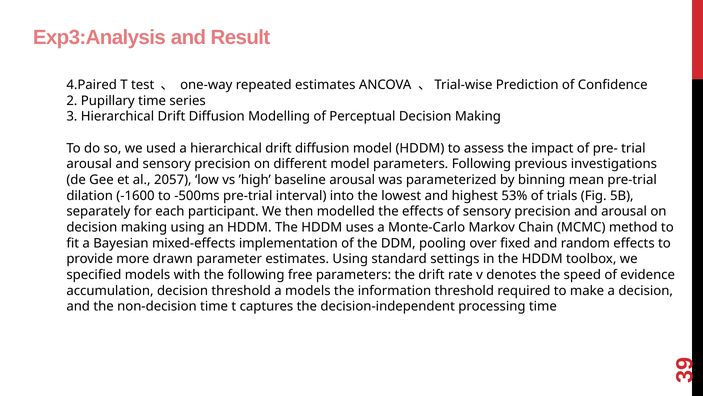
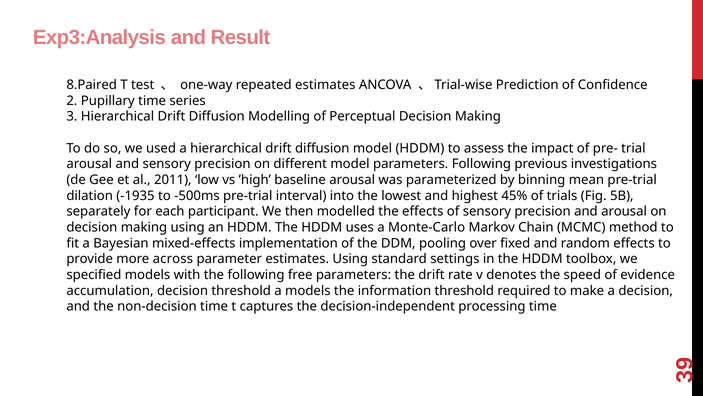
4.Paired: 4.Paired -> 8.Paired (92, 85)
2057: 2057 -> 2011 (173, 180)
-1600: -1600 -> -1935 (135, 195)
53%: 53% -> 45% (514, 195)
drawn: drawn -> across (173, 259)
